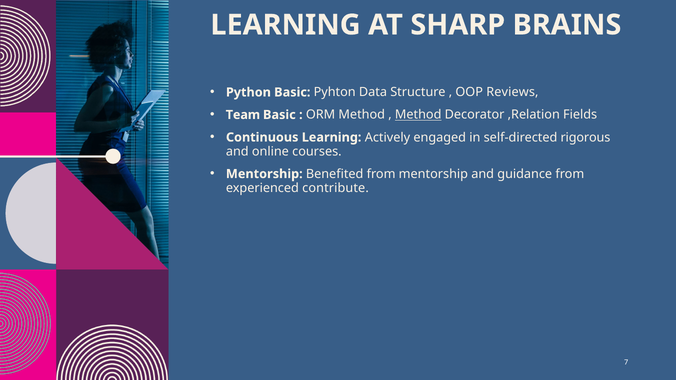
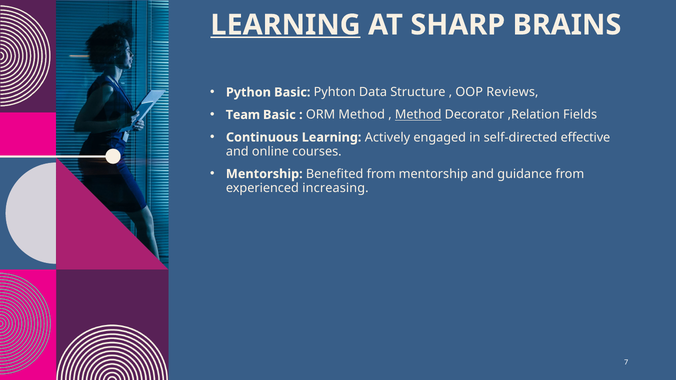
LEARNING underline: none -> present (286, 25)
rigorous: rigorous -> effective (585, 137)
contribute: contribute -> increasing (335, 188)
